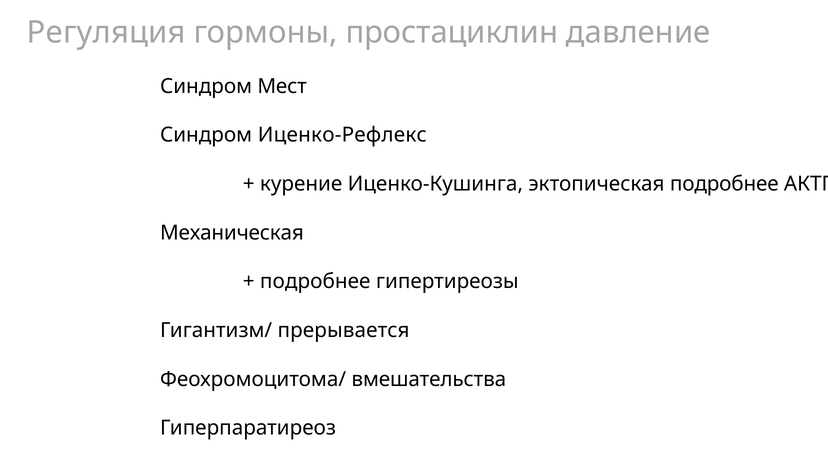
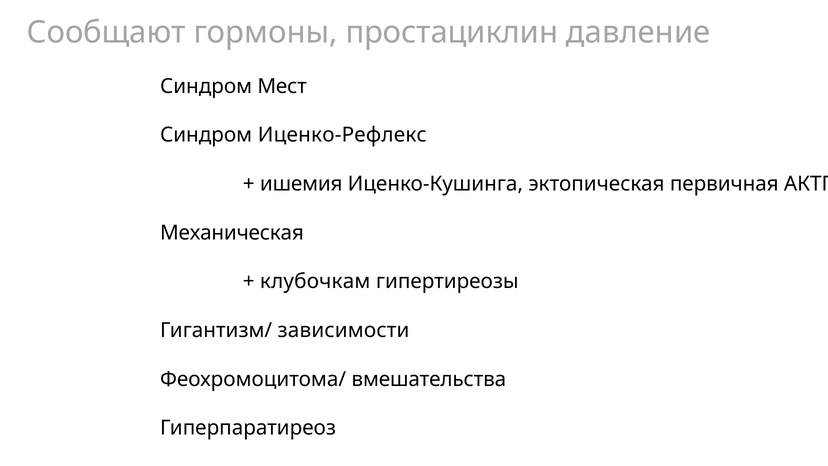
Регуляция: Регуляция -> Сообщают (106, 32)
курение: курение -> ишемия (301, 184)
эктопическая подробнее: подробнее -> первичная (724, 184)
подробнее: подробнее -> клубочкам (315, 281)
прерывается: прерывается -> зависимости (344, 330)
